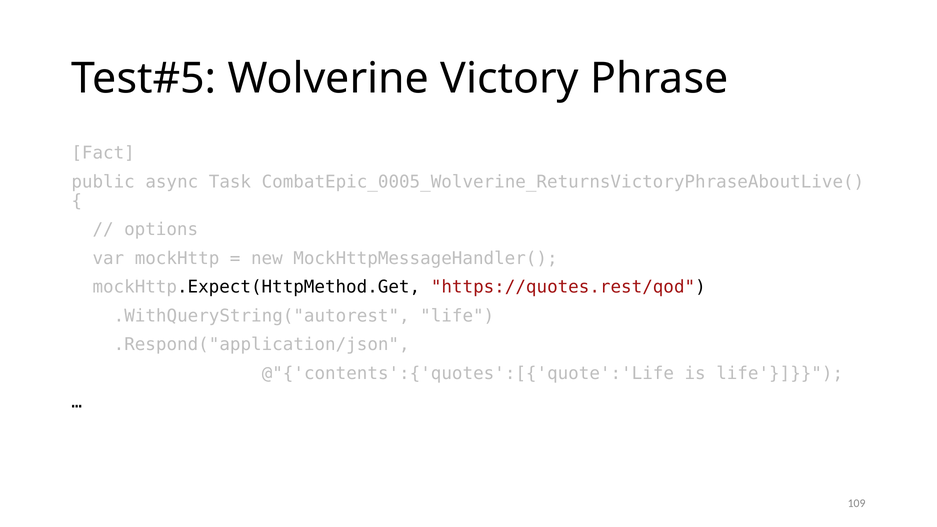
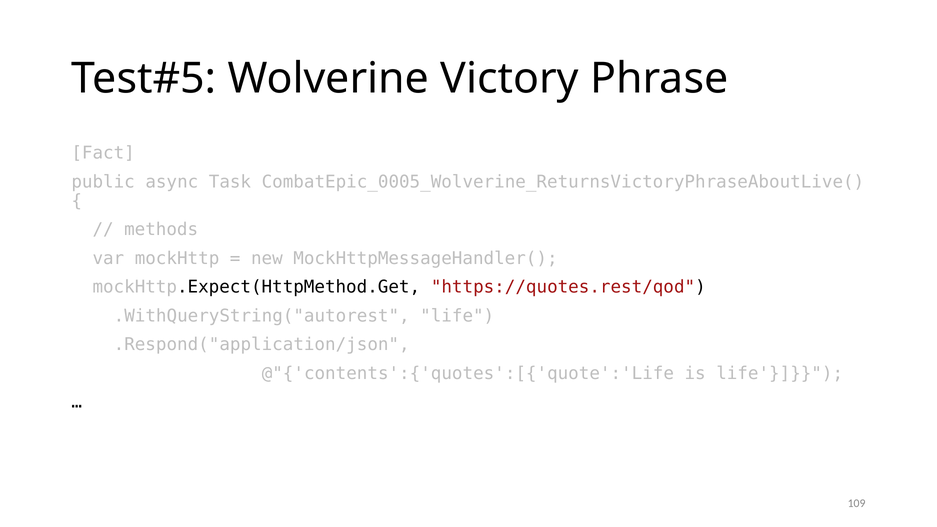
options: options -> methods (161, 230)
